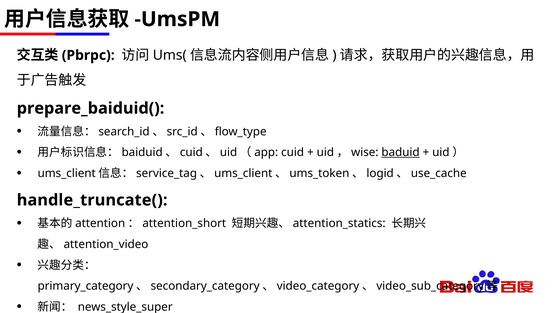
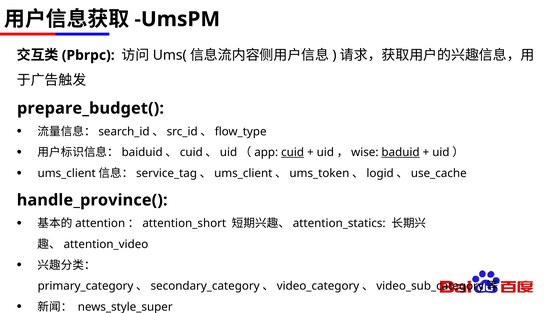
prepare_baiduid(: prepare_baiduid( -> prepare_budget( (90, 108)
cuid underline: none -> present (293, 152)
handle_truncate(: handle_truncate( -> handle_province( (92, 200)
